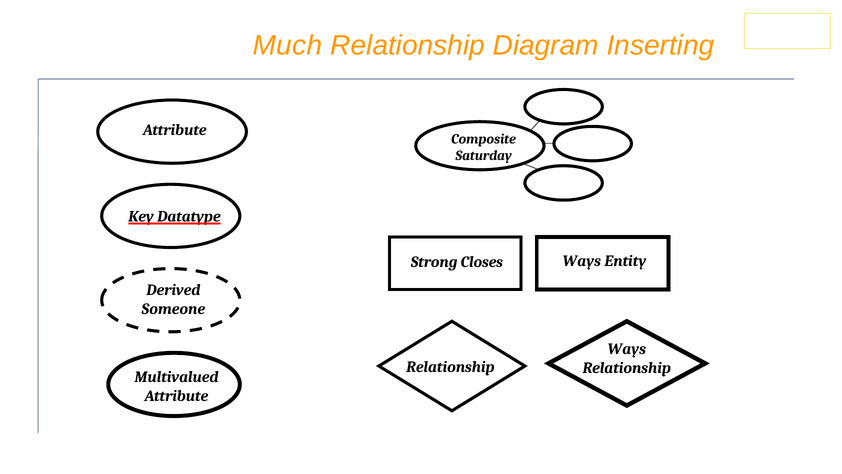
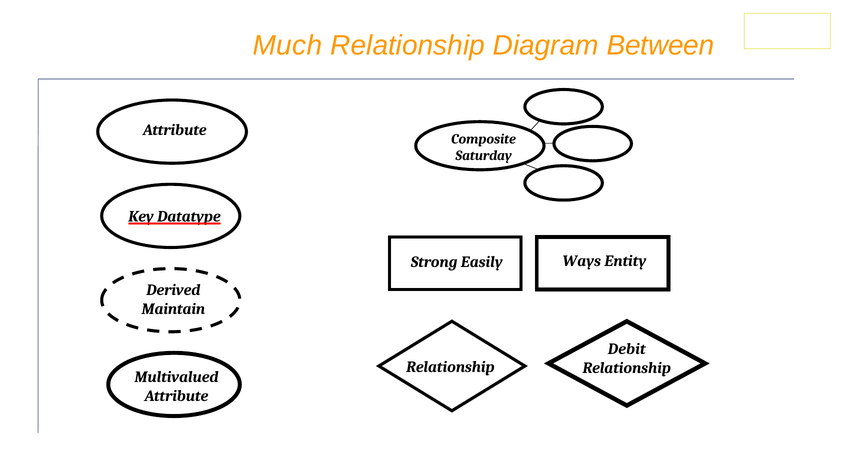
Inserting: Inserting -> Between (661, 46)
Closes: Closes -> Easily (482, 262)
Someone: Someone -> Maintain (173, 309)
Ways: Ways -> Debit (627, 349)
